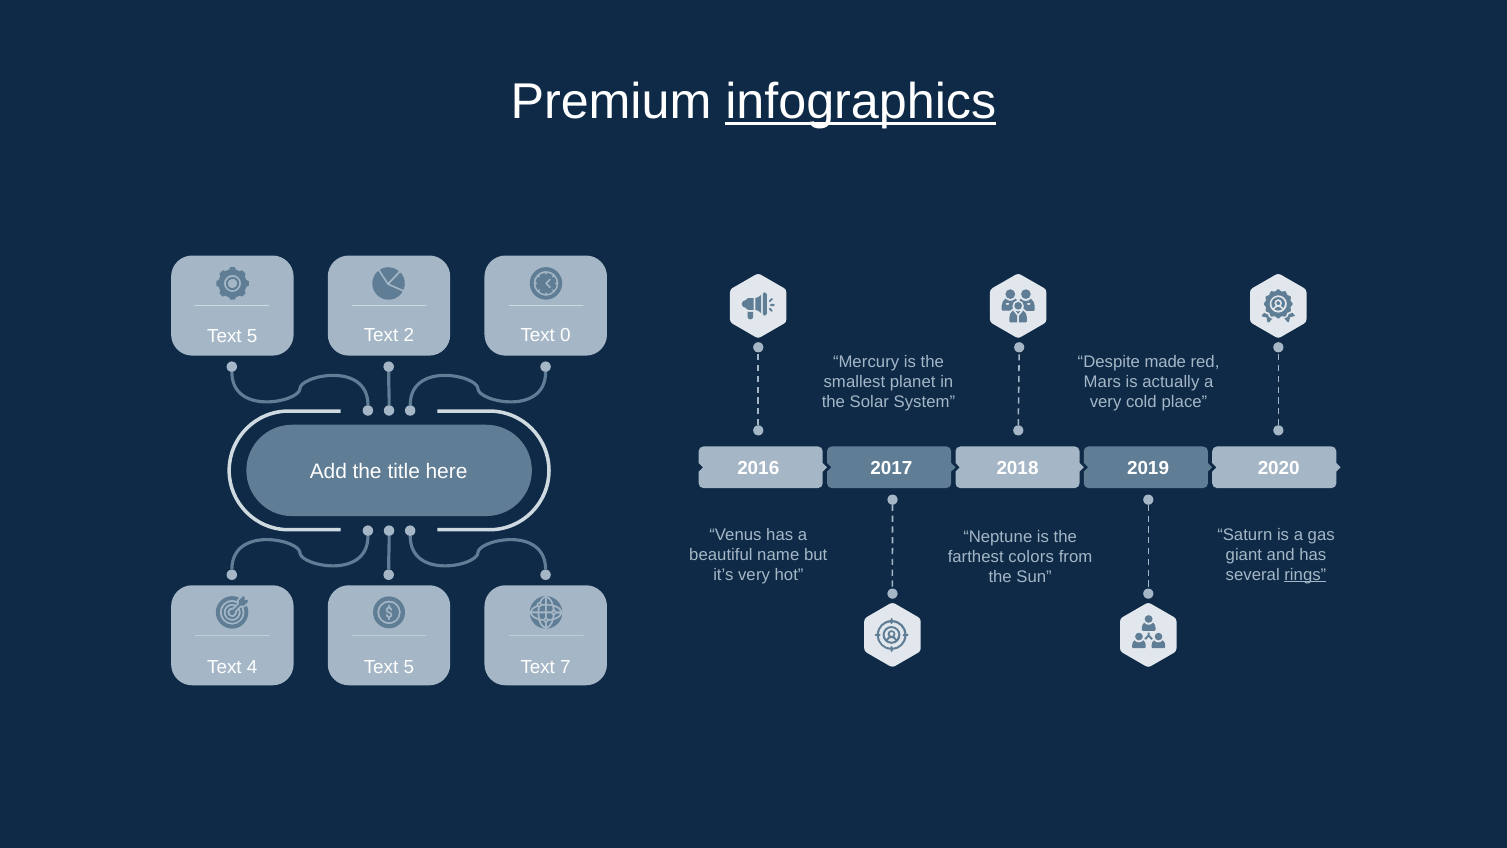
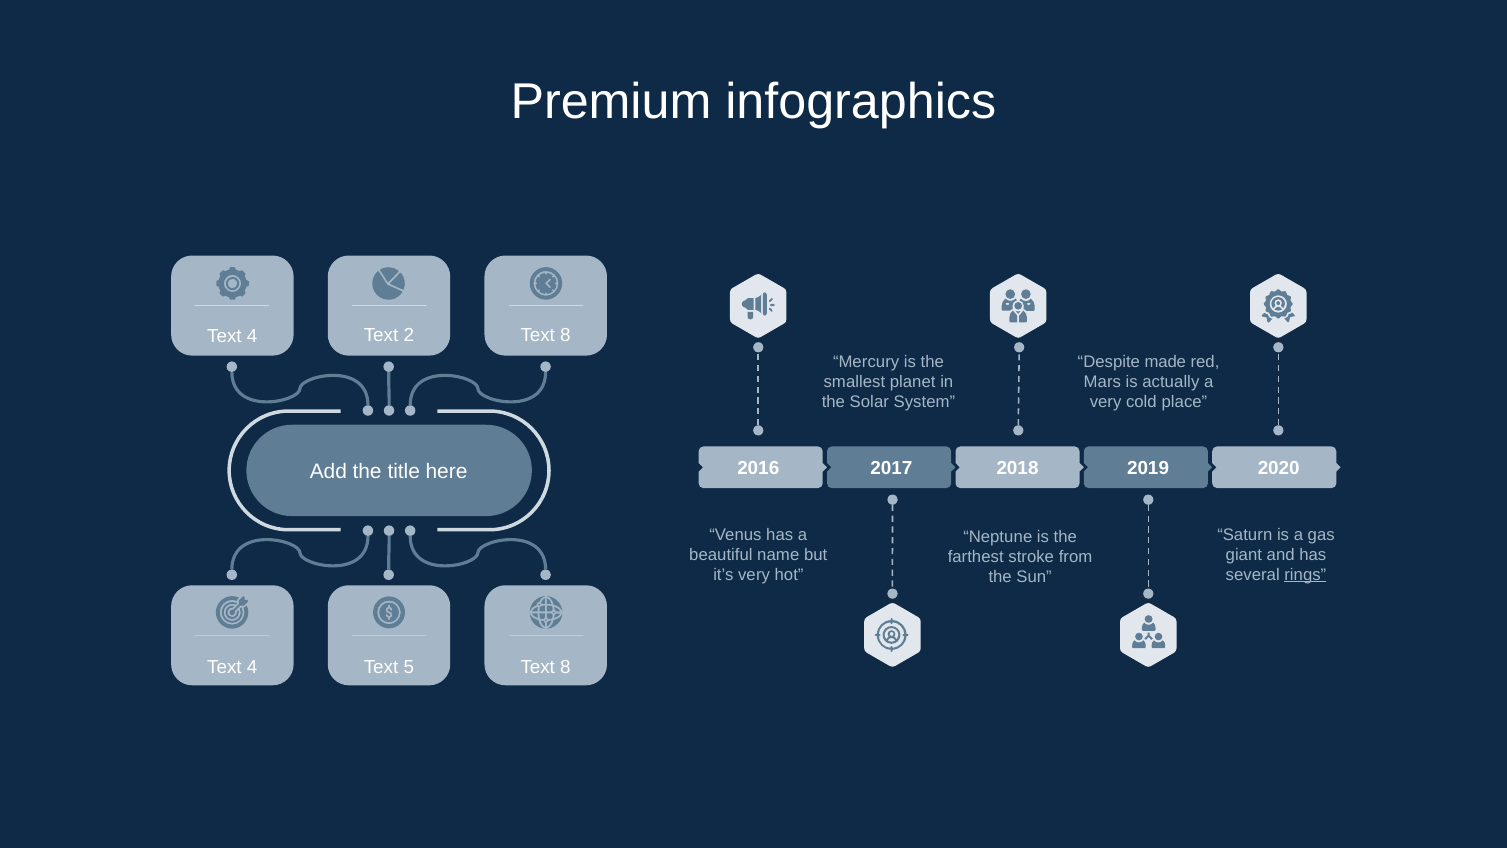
infographics underline: present -> none (861, 102)
5: 5 -> 4 (252, 336)
2 Text 0: 0 -> 8 (565, 336)
colors: colors -> stroke (1031, 557)
5 Text 7: 7 -> 8 (565, 667)
